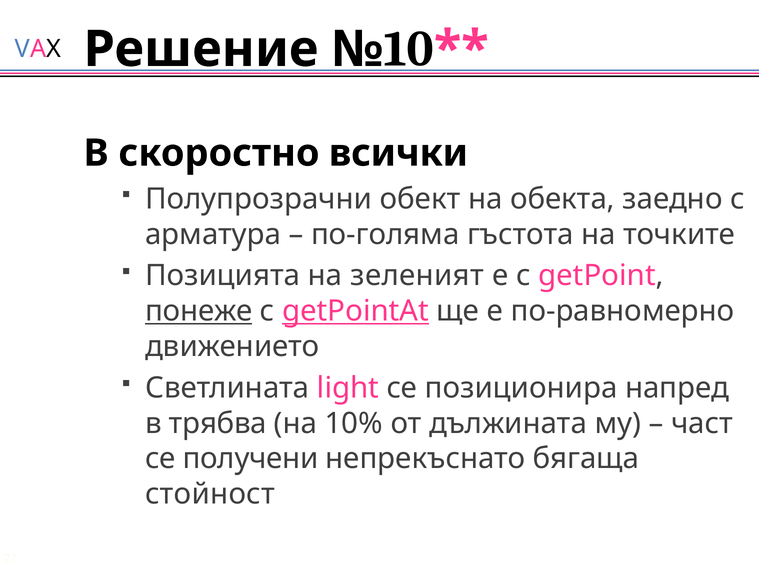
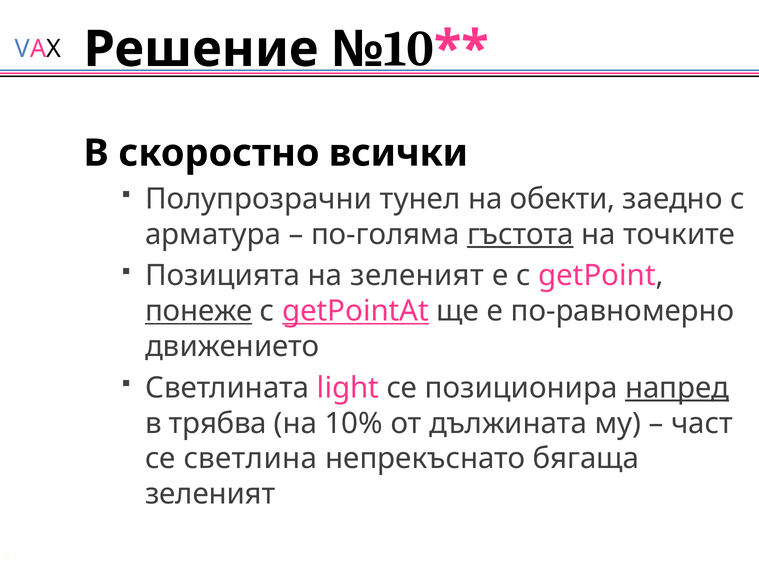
обект: обект -> тунел (420, 199)
обекта: обекта -> обекти (563, 199)
гъстота underline: none -> present (520, 234)
напред underline: none -> present (677, 388)
получени: получени -> светлина (250, 459)
стойност: стойност -> зеленият (210, 494)
